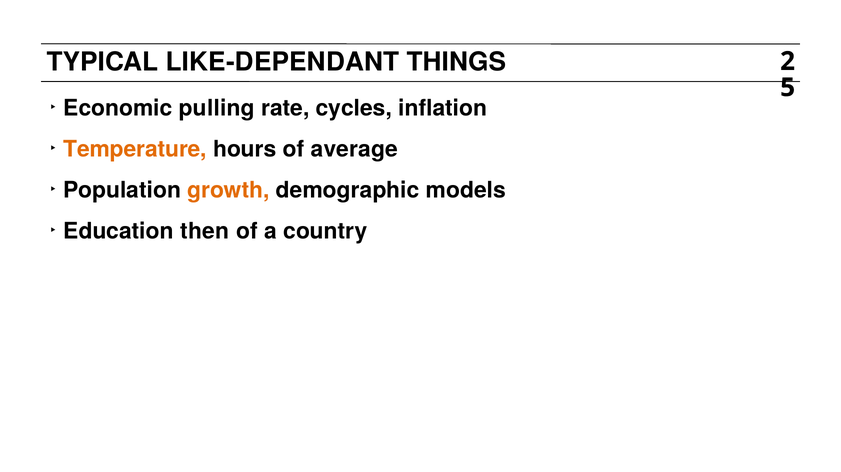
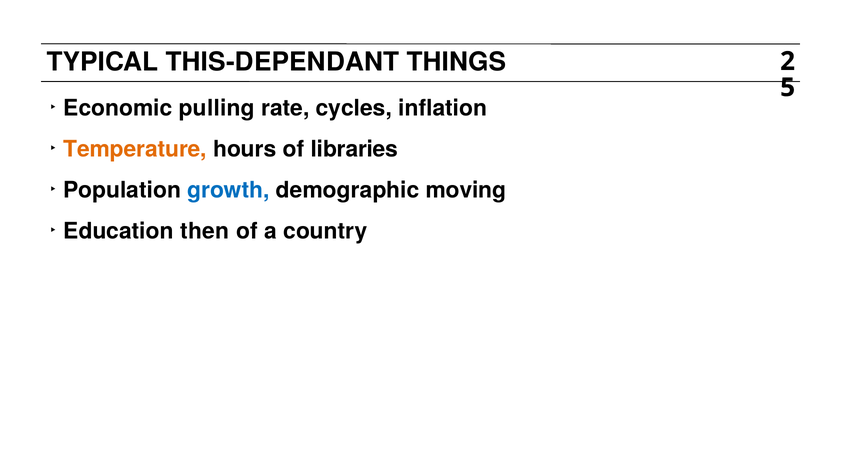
LIKE-DEPENDANT: LIKE-DEPENDANT -> THIS-DEPENDANT (283, 62)
average: average -> libraries (354, 149)
growth colour: orange -> blue (228, 190)
models: models -> moving (466, 190)
